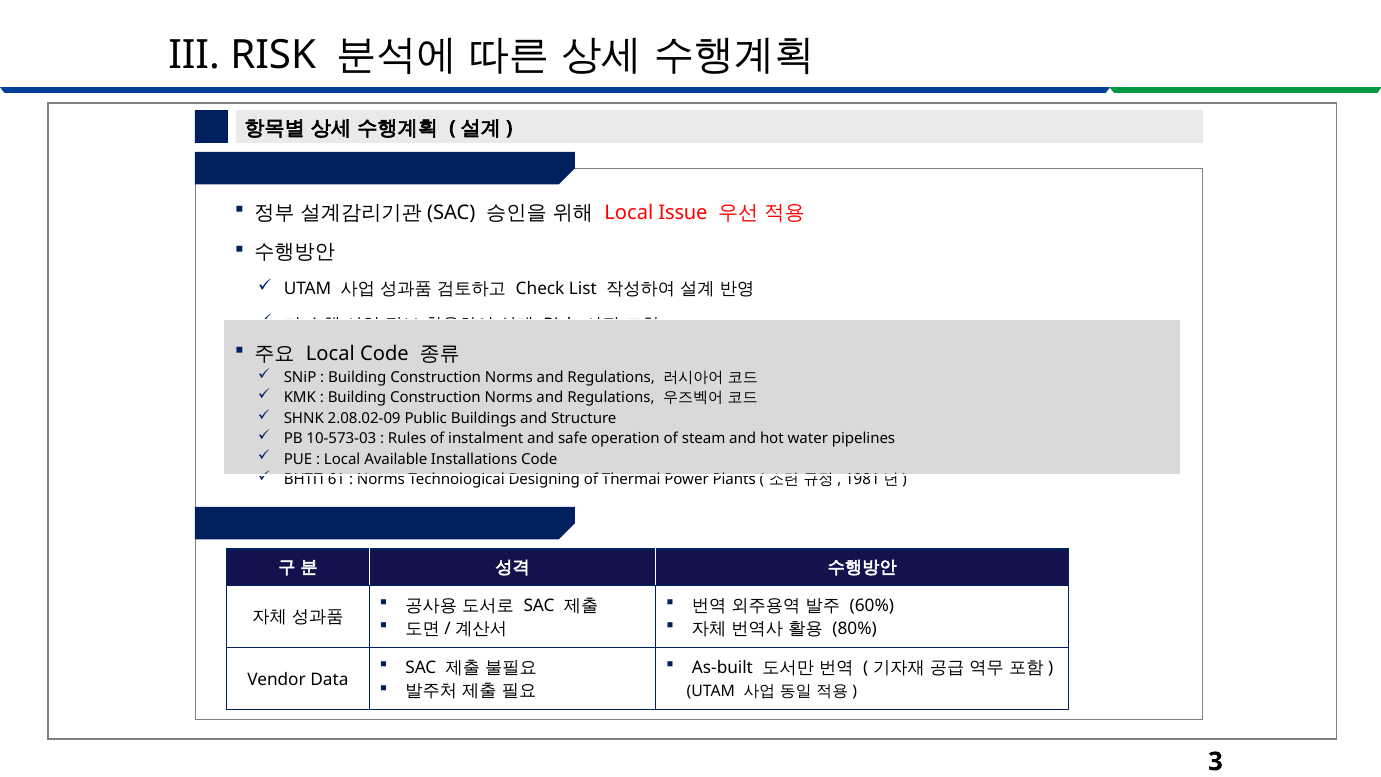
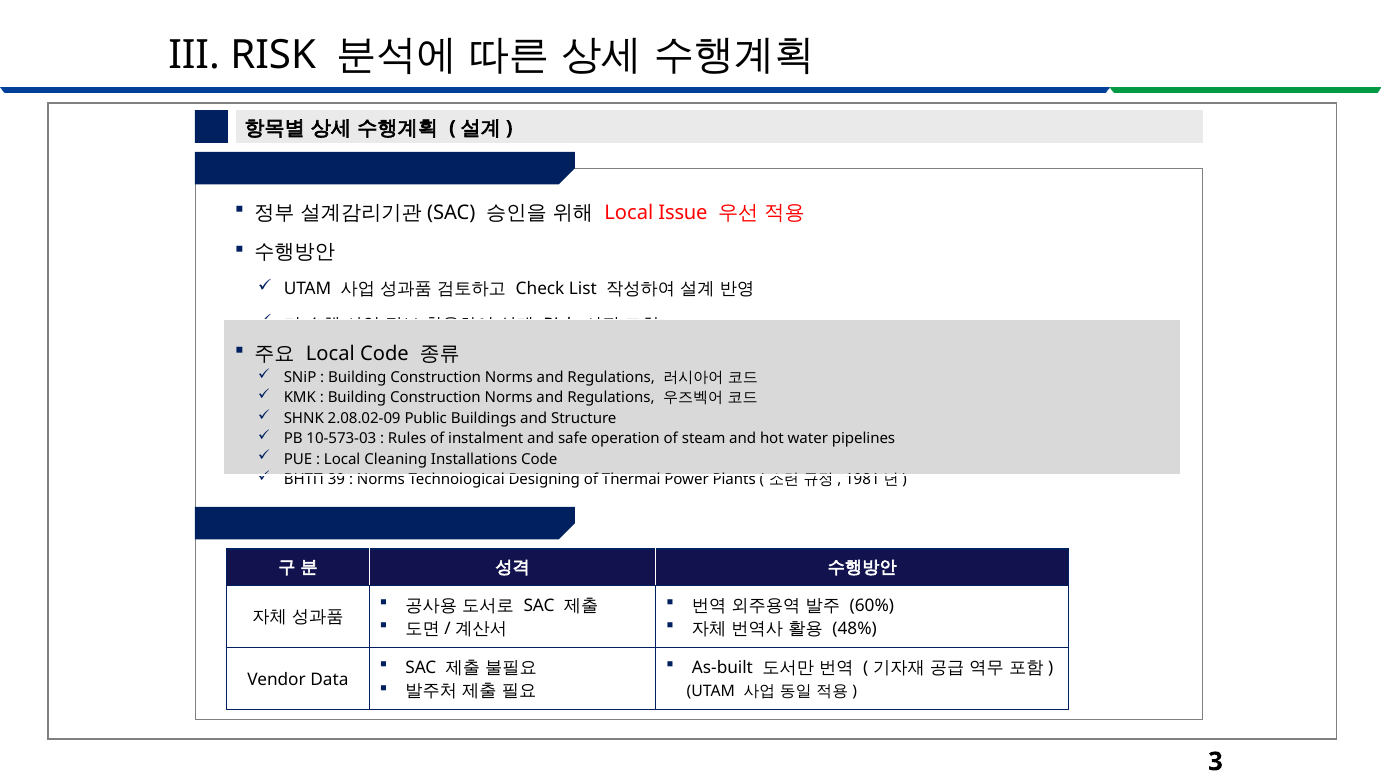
Available: Available -> Cleaning (396, 459)
61: 61 -> 39 (336, 480)
80%: 80% -> 48% (855, 628)
